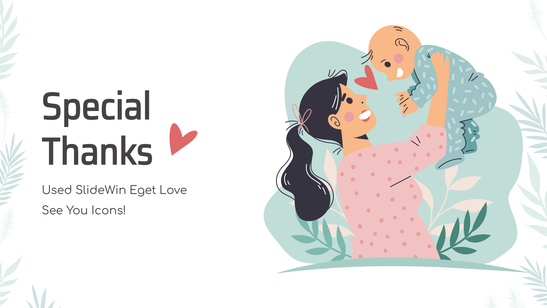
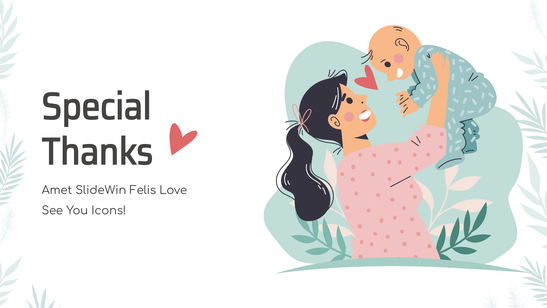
Used: Used -> Amet (57, 190)
Eget: Eget -> Felis (143, 190)
